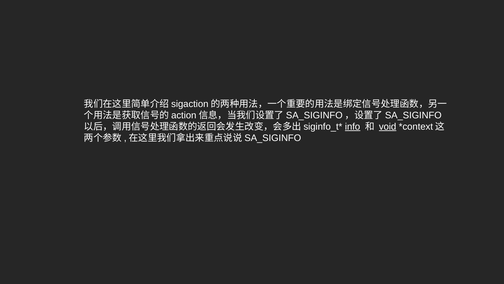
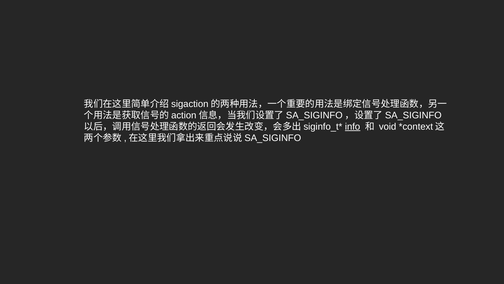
void underline: present -> none (388, 126)
